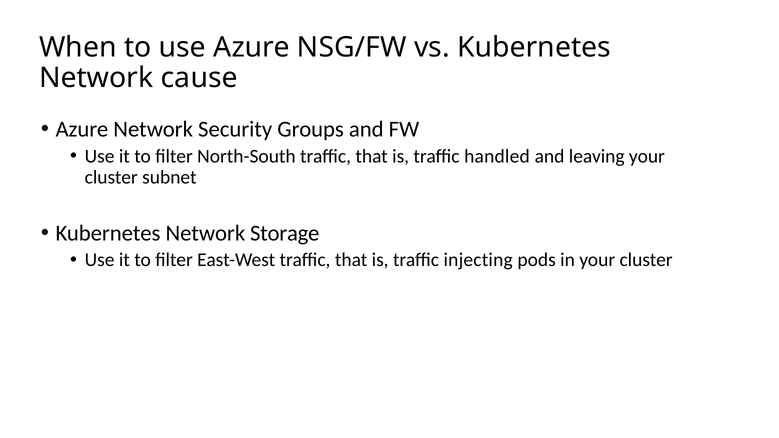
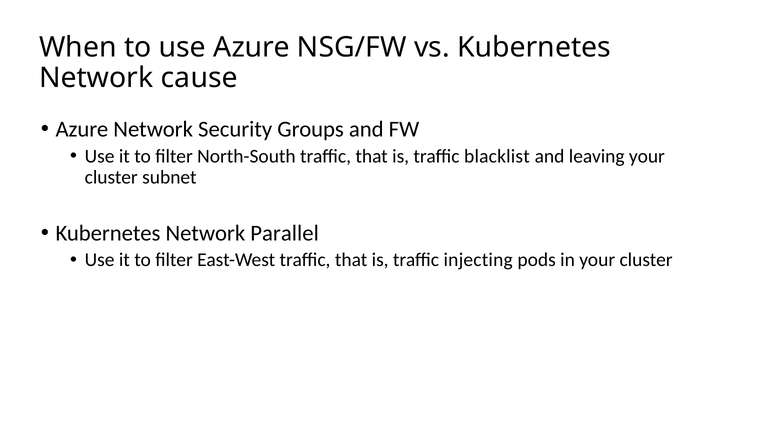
handled: handled -> blacklist (497, 156)
Storage: Storage -> Parallel (285, 233)
